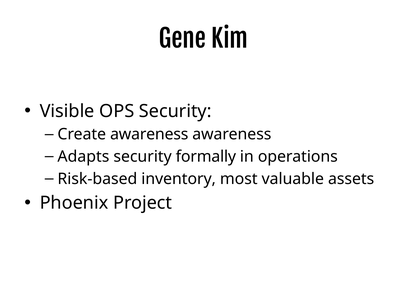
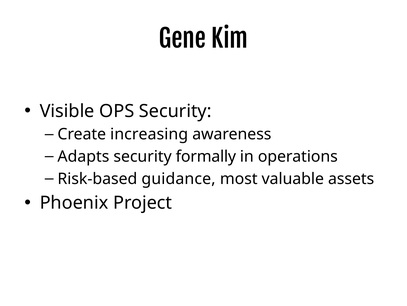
Create awareness: awareness -> increasing (149, 134)
inventory: inventory -> guidance (179, 178)
